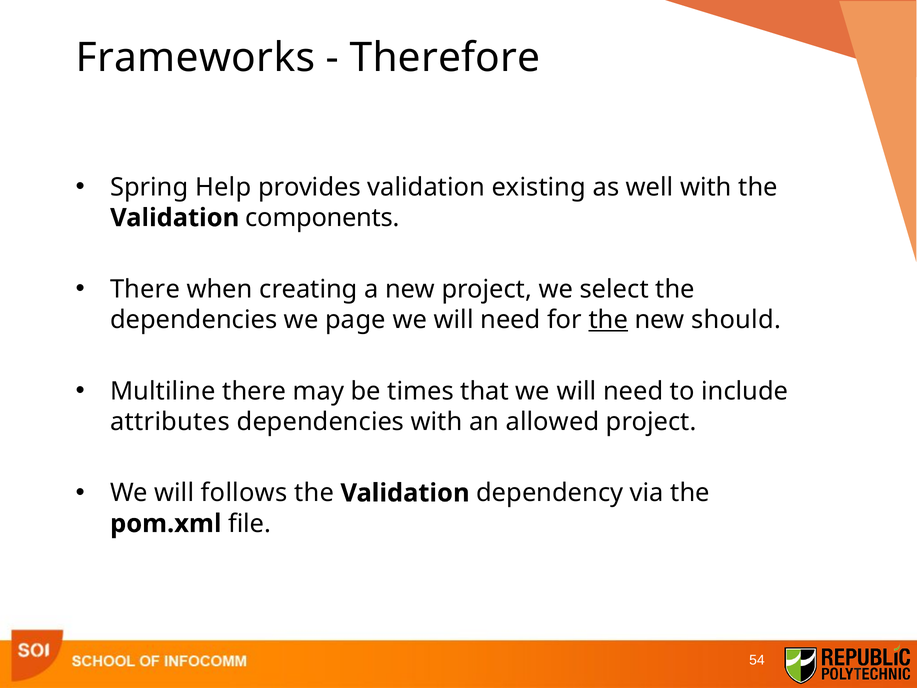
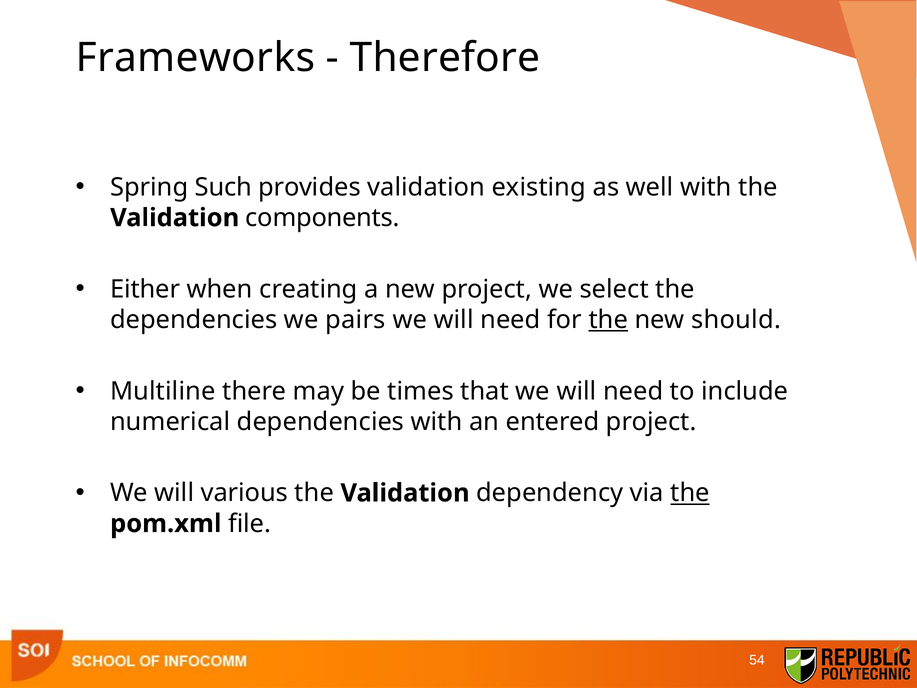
Help: Help -> Such (223, 187)
There: There -> Either (145, 289)
page: page -> pairs (355, 320)
attributes: attributes -> numerical (170, 422)
allowed: allowed -> entered (553, 422)
follows: follows -> various (244, 493)
the underline: none -> present (690, 493)
